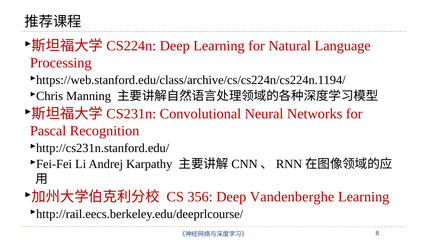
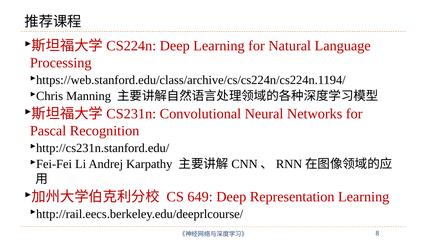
356: 356 -> 649 (200, 197)
Vandenberghe: Vandenberghe -> Representation (292, 197)
